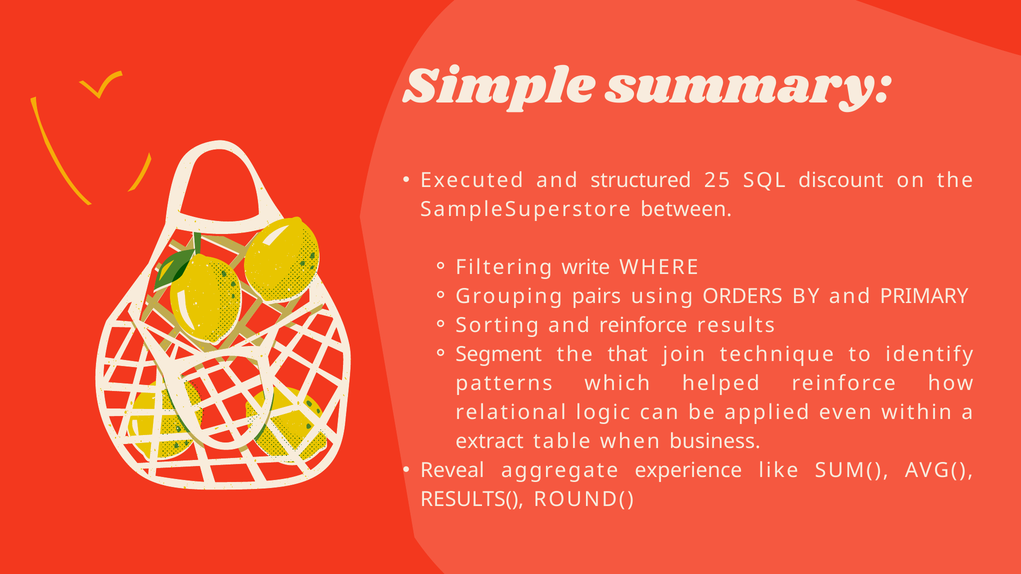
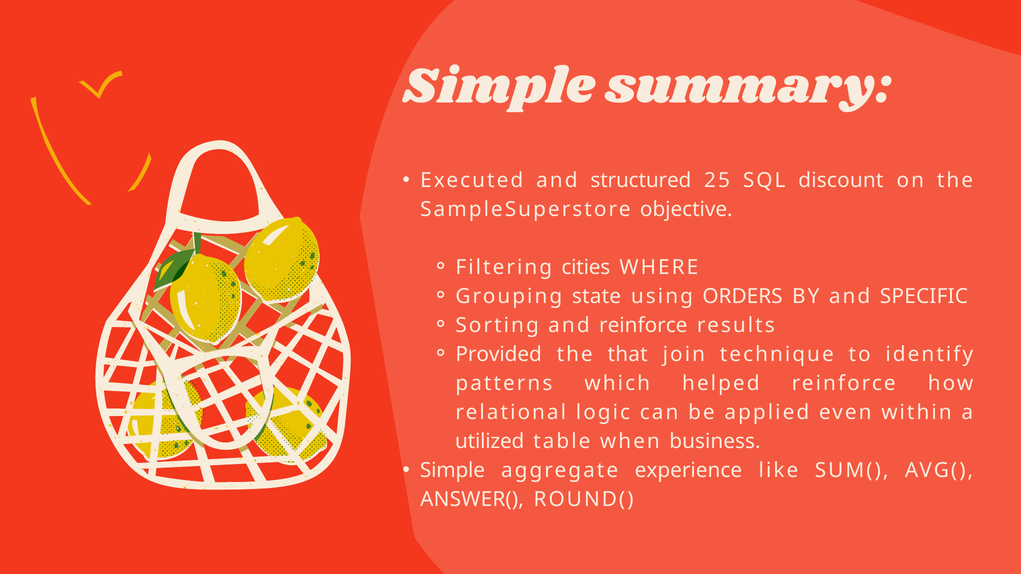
between: between -> objective (686, 210)
write: write -> cities (586, 268)
pairs: pairs -> state (596, 297)
PRIMARY: PRIMARY -> SPECIFIC (924, 297)
Segment: Segment -> Provided (499, 355)
extract: extract -> utilized (490, 442)
Reveal: Reveal -> Simple (452, 471)
RESULTS(: RESULTS( -> ANSWER( (472, 500)
